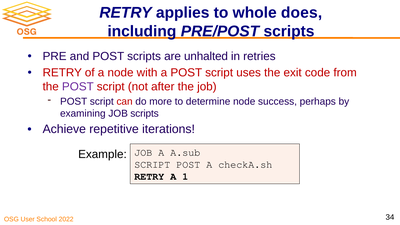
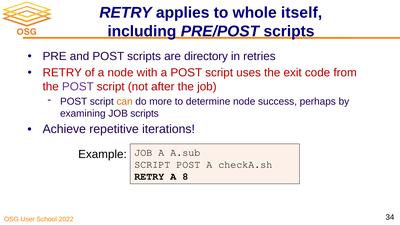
does: does -> itself (302, 13)
unhalted: unhalted -> directory (206, 56)
can colour: red -> orange (125, 101)
1: 1 -> 8 (185, 177)
